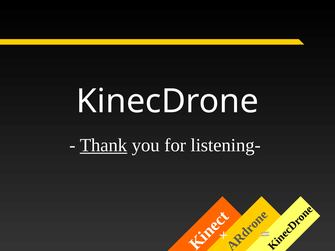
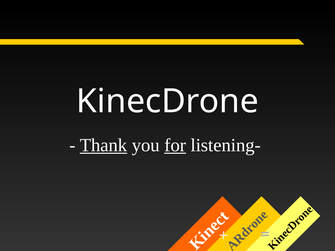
for underline: none -> present (175, 145)
